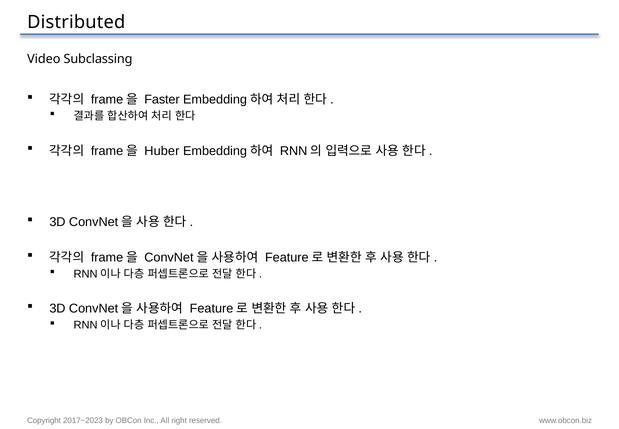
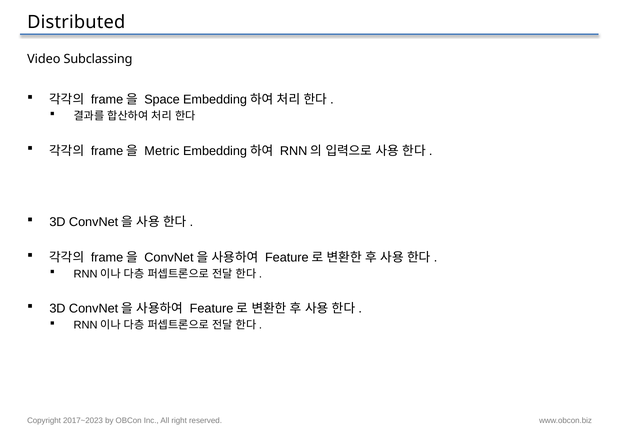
Faster: Faster -> Space (162, 100)
Huber: Huber -> Metric (162, 151)
